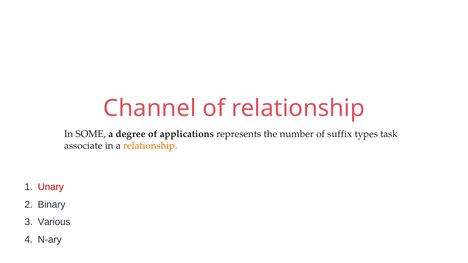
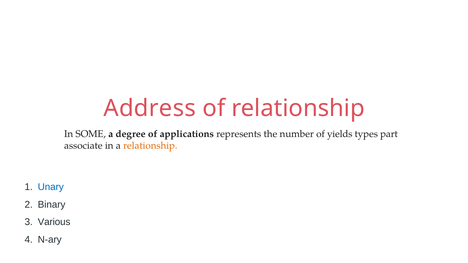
Channel: Channel -> Address (150, 108)
suffix: suffix -> yields (340, 134)
task: task -> part (389, 134)
Unary colour: red -> blue (51, 187)
